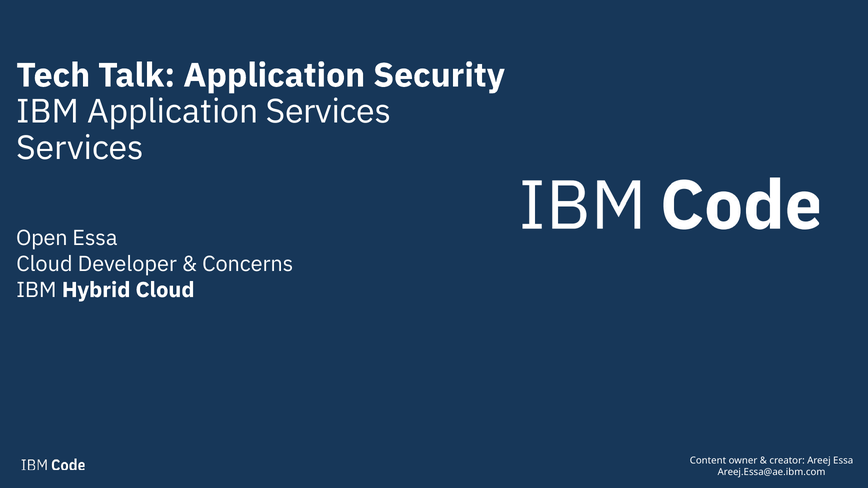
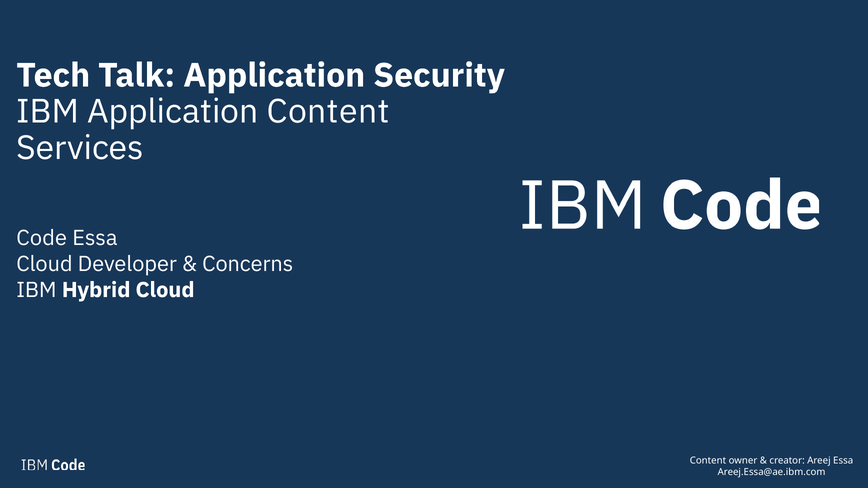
Application Services: Services -> Content (328, 112)
Open: Open -> Code (42, 238)
